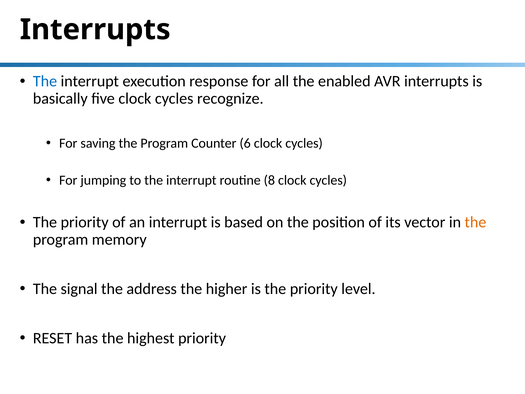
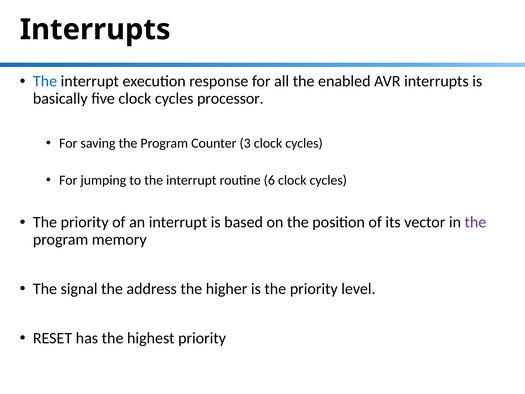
recognize: recognize -> processor (230, 99)
6: 6 -> 3 (245, 143)
8: 8 -> 6 (269, 180)
the colour: orange -> purple (475, 222)
